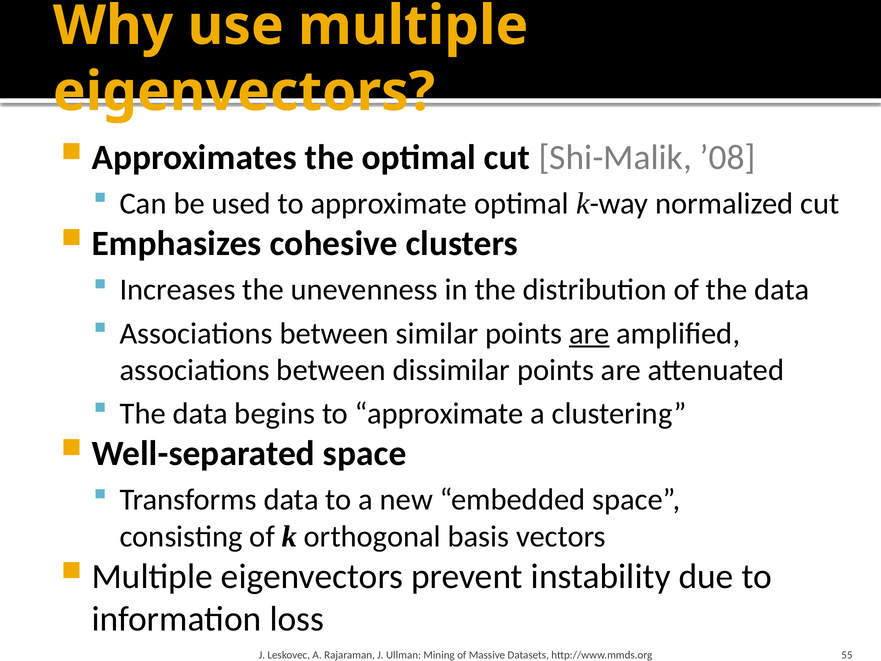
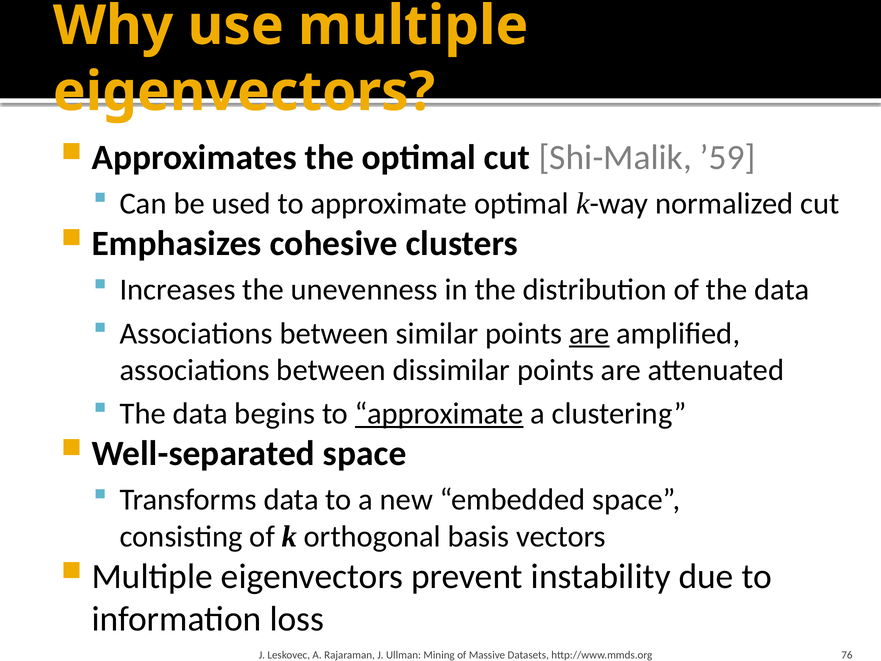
’08: ’08 -> ’59 (728, 157)
approximate underline: none -> present (439, 414)
55: 55 -> 76 (847, 655)
